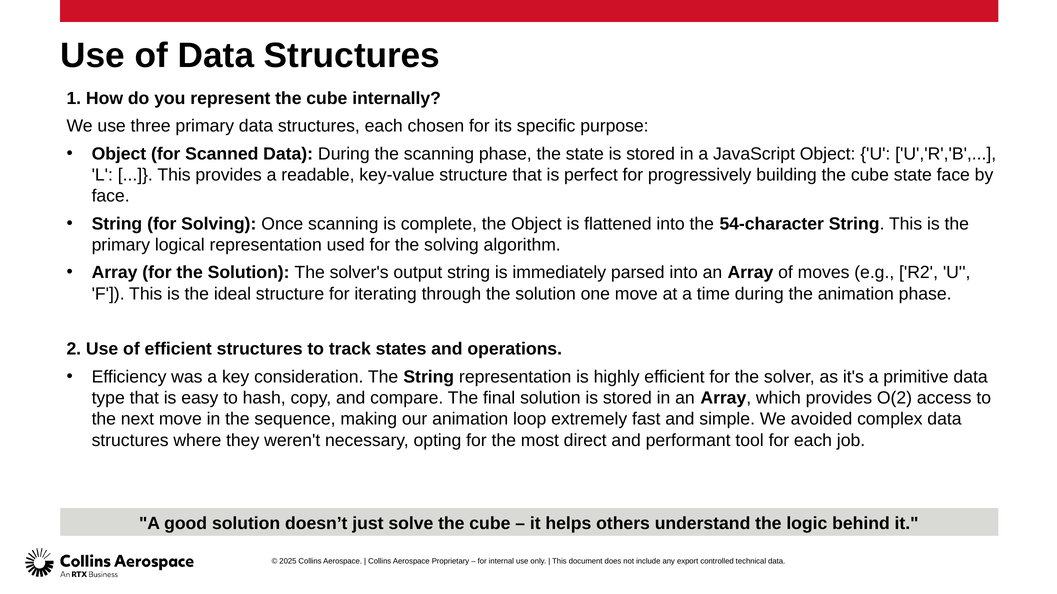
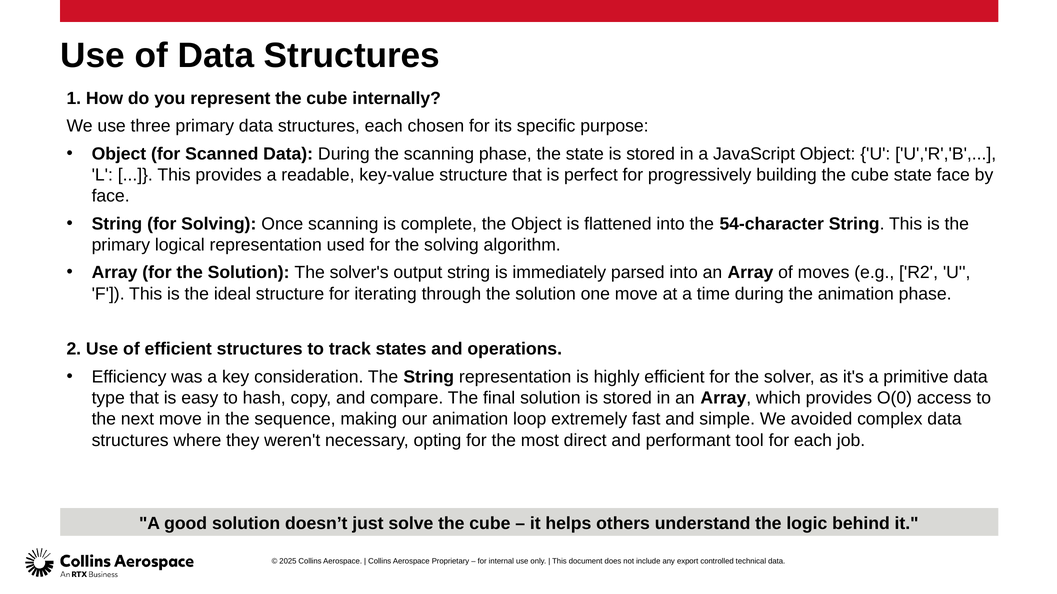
O(2: O(2 -> O(0 (894, 398)
